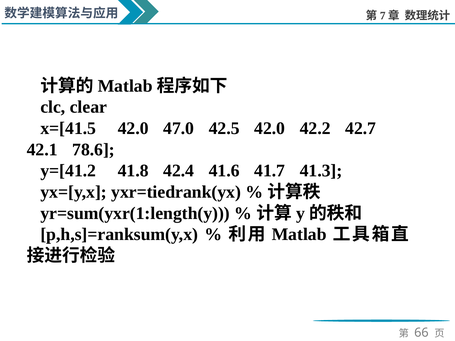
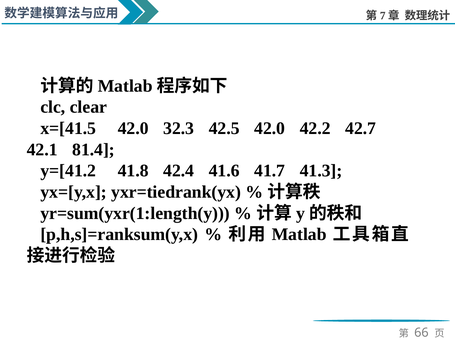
47.0: 47.0 -> 32.3 (179, 128)
78.6: 78.6 -> 81.4 (94, 150)
